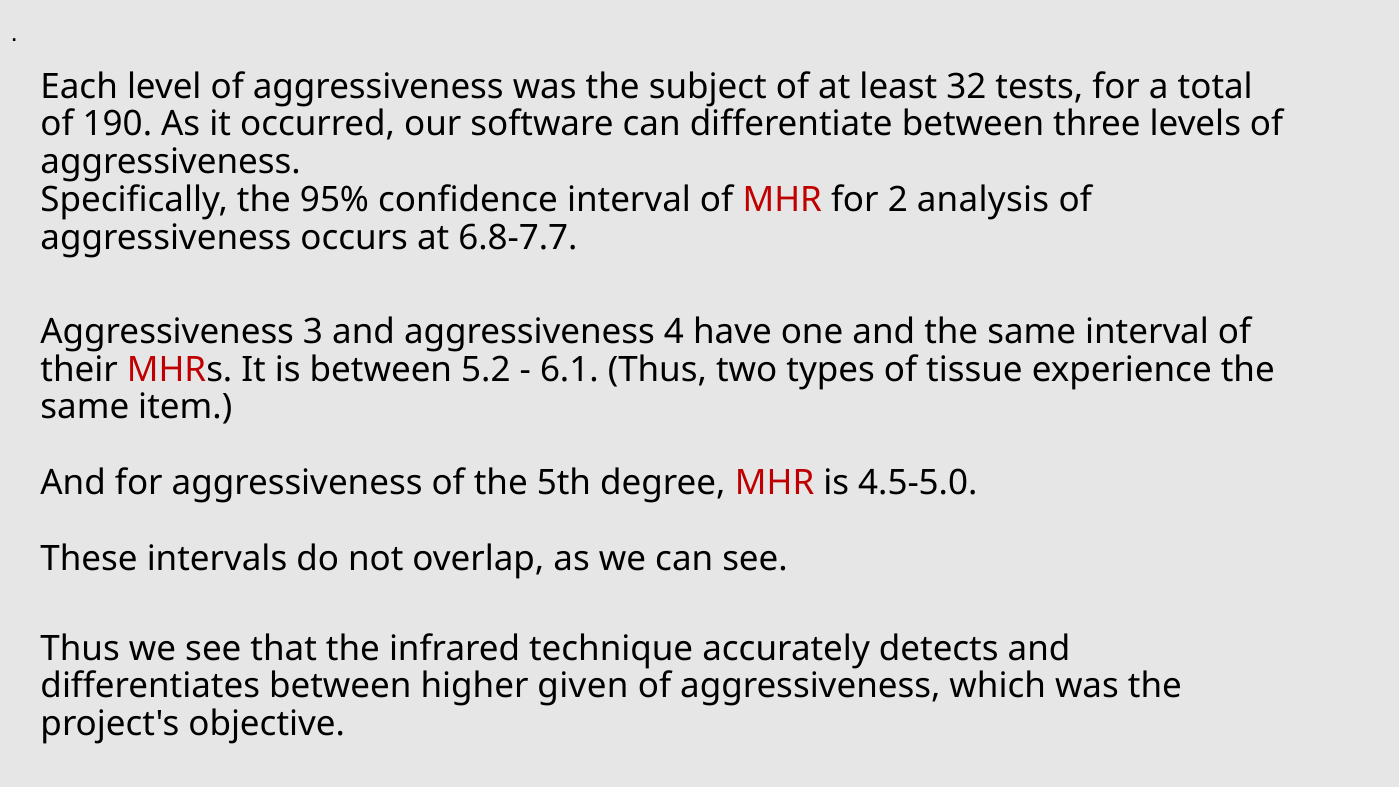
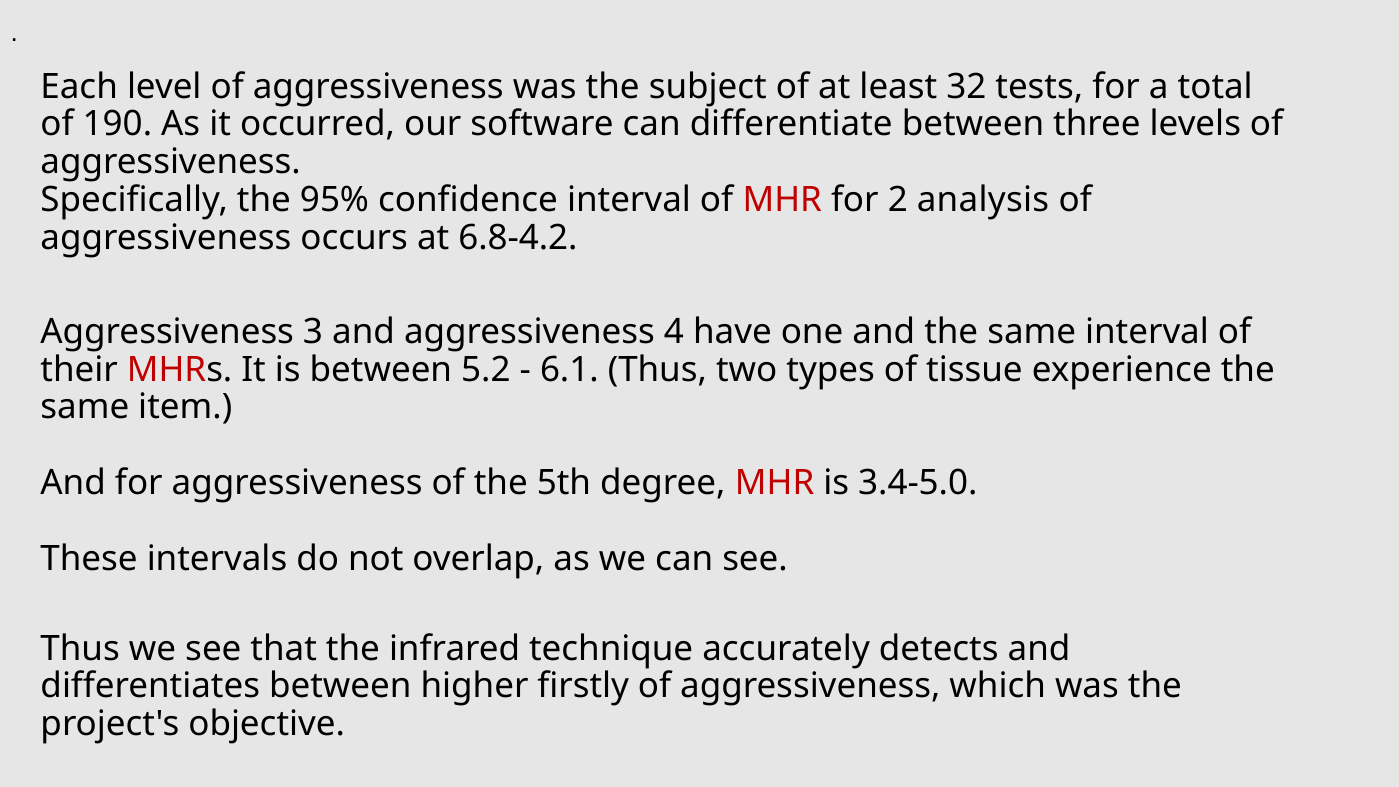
6.8-7.7: 6.8-7.7 -> 6.8-4.2 (518, 238)
4.5-5.0: 4.5-5.0 -> 3.4-5.0 (918, 483)
given: given -> firstly (583, 686)
